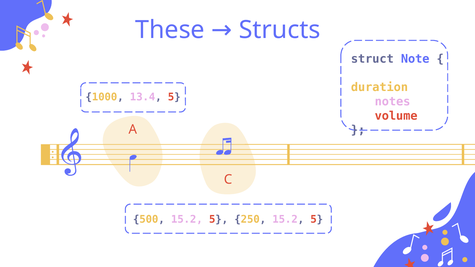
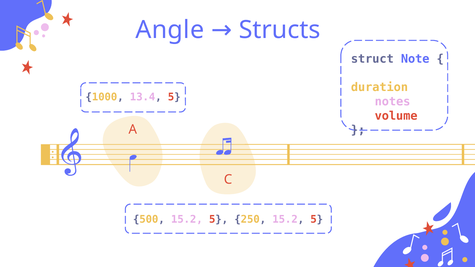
These: These -> Angle (170, 30)
